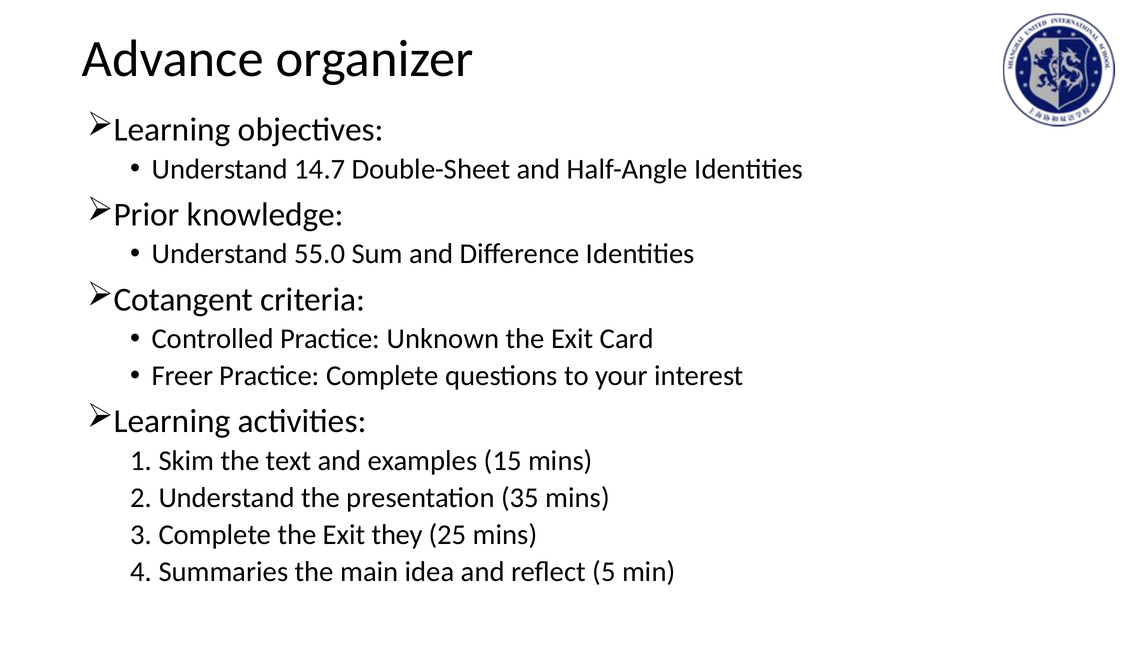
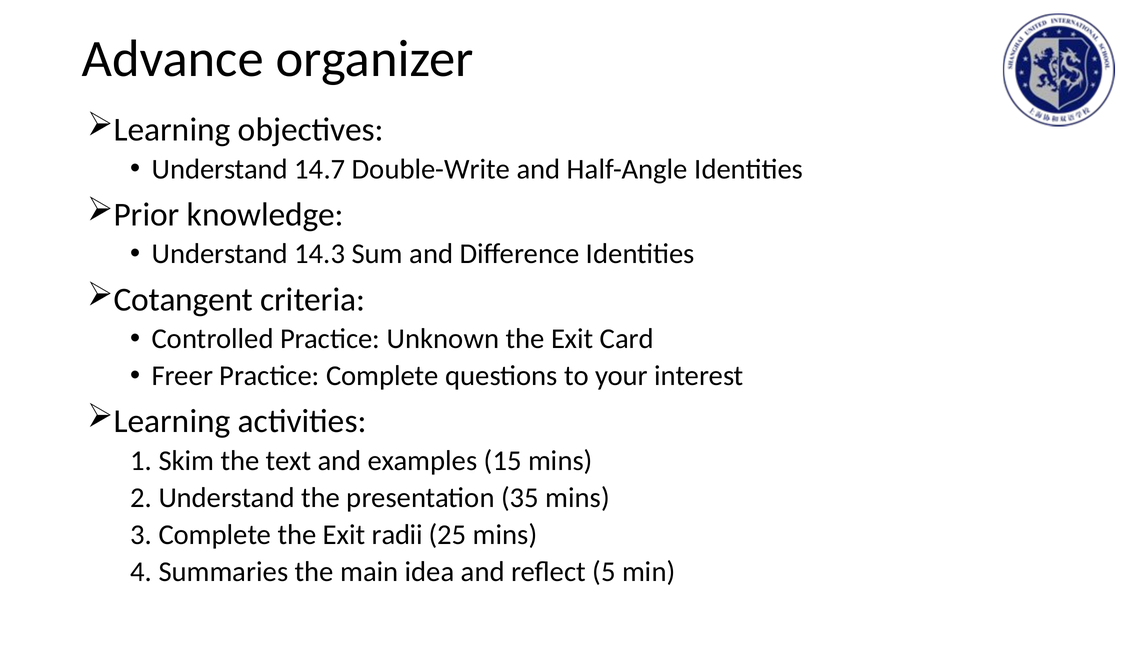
Double-Sheet: Double-Sheet -> Double-Write (431, 169)
55.0: 55.0 -> 14.3 (320, 254)
they: they -> radii (397, 535)
